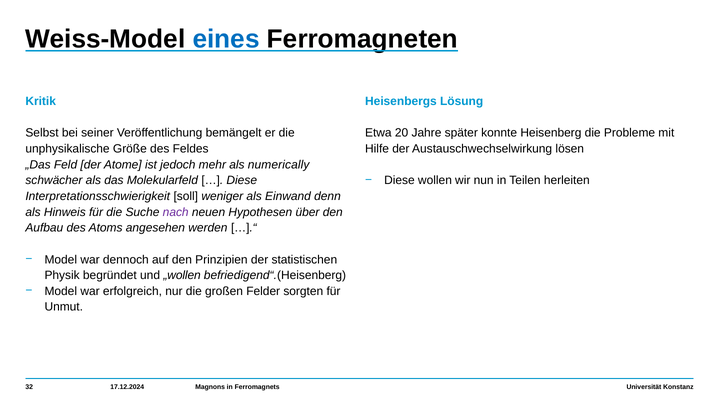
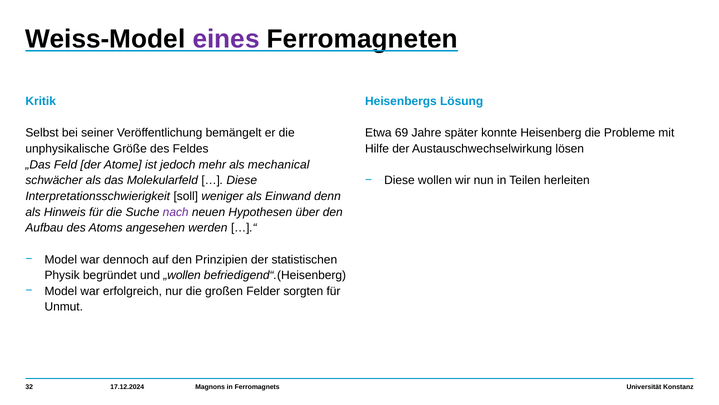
eines colour: blue -> purple (226, 39)
20: 20 -> 69 (402, 133)
numerically: numerically -> mechanical (279, 164)
